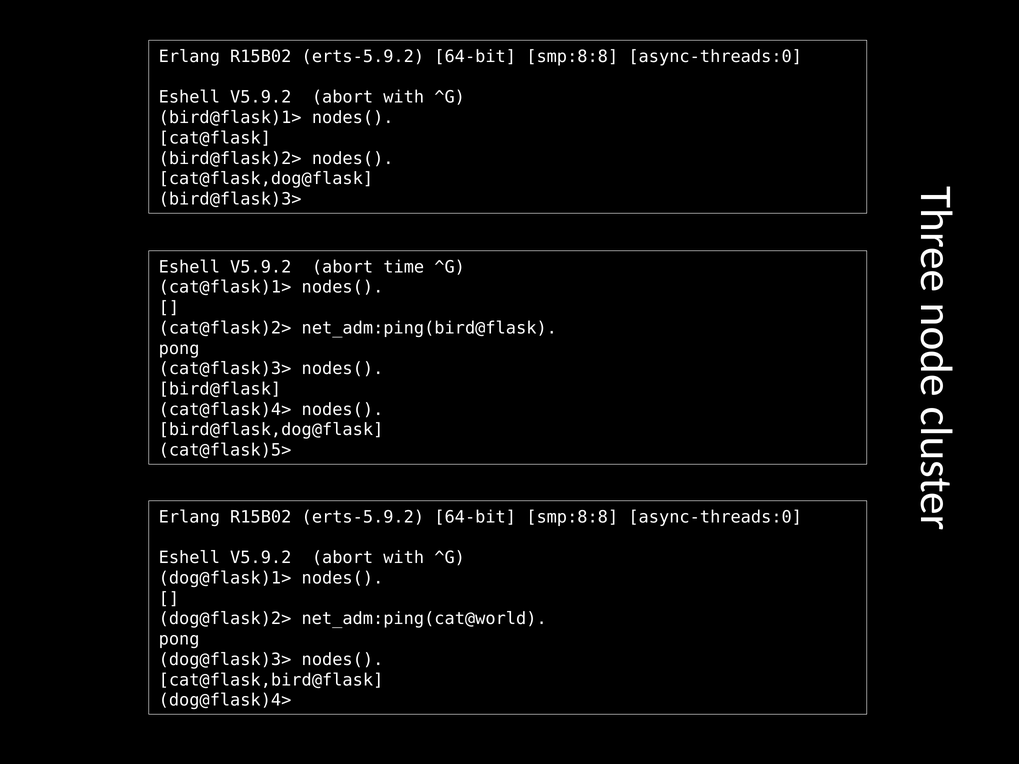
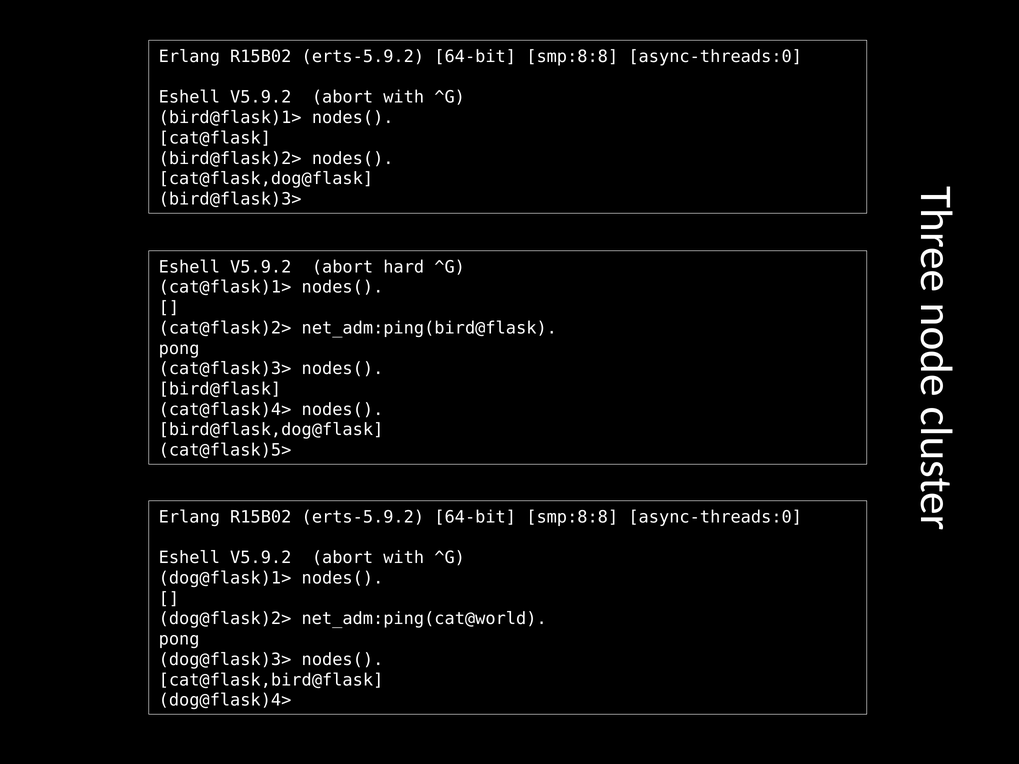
time: time -> hard (404, 267)
